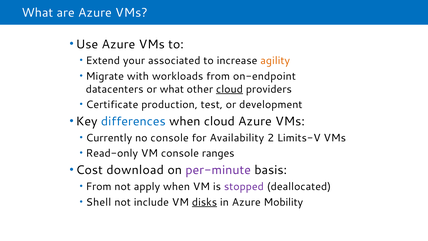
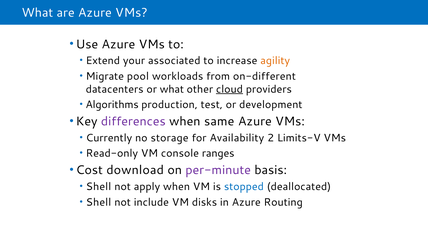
with: with -> pool (138, 76)
on-endpoint: on-endpoint -> on-different (264, 76)
Certificate: Certificate -> Algorithms (112, 105)
differences colour: blue -> purple (133, 121)
when cloud: cloud -> same (219, 121)
no console: console -> storage (170, 138)
From: From -> Shell (99, 186)
stopped colour: purple -> blue (244, 186)
disks underline: present -> none (204, 202)
Mobility: Mobility -> Routing (283, 202)
